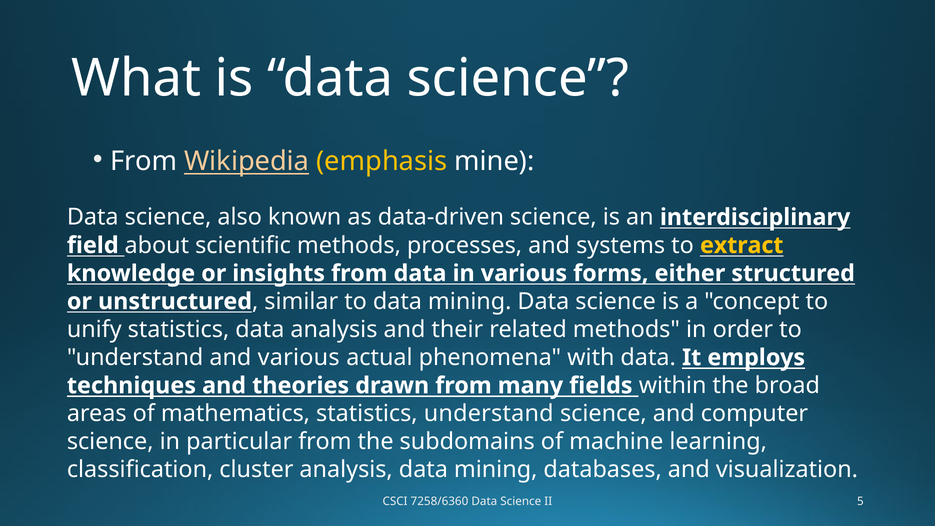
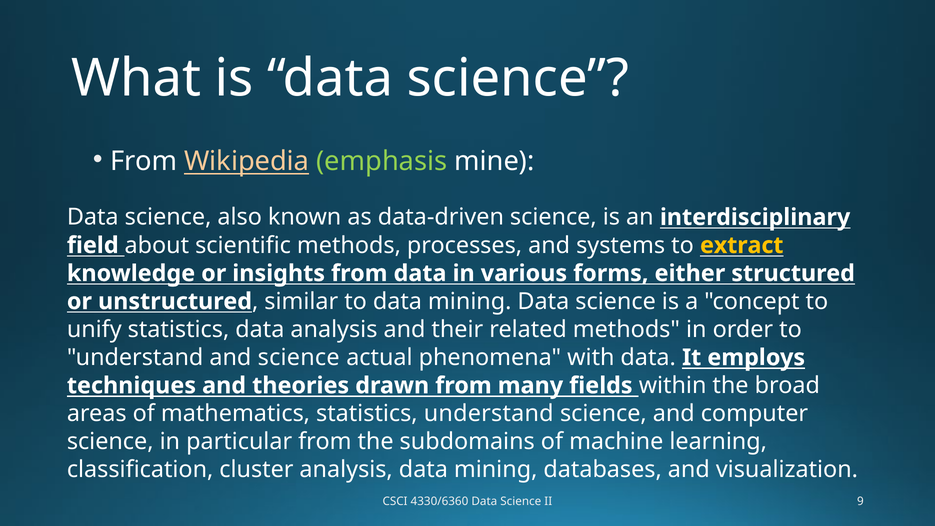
emphasis colour: yellow -> light green (382, 161)
and various: various -> science (299, 357)
7258/6360: 7258/6360 -> 4330/6360 (439, 501)
5: 5 -> 9 (860, 501)
